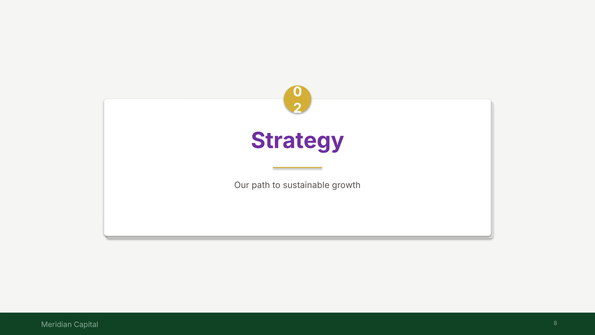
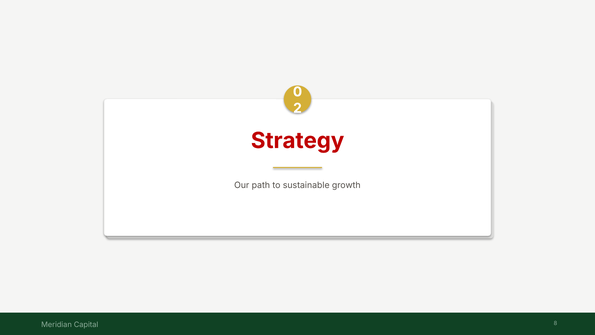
Strategy colour: purple -> red (298, 141)
